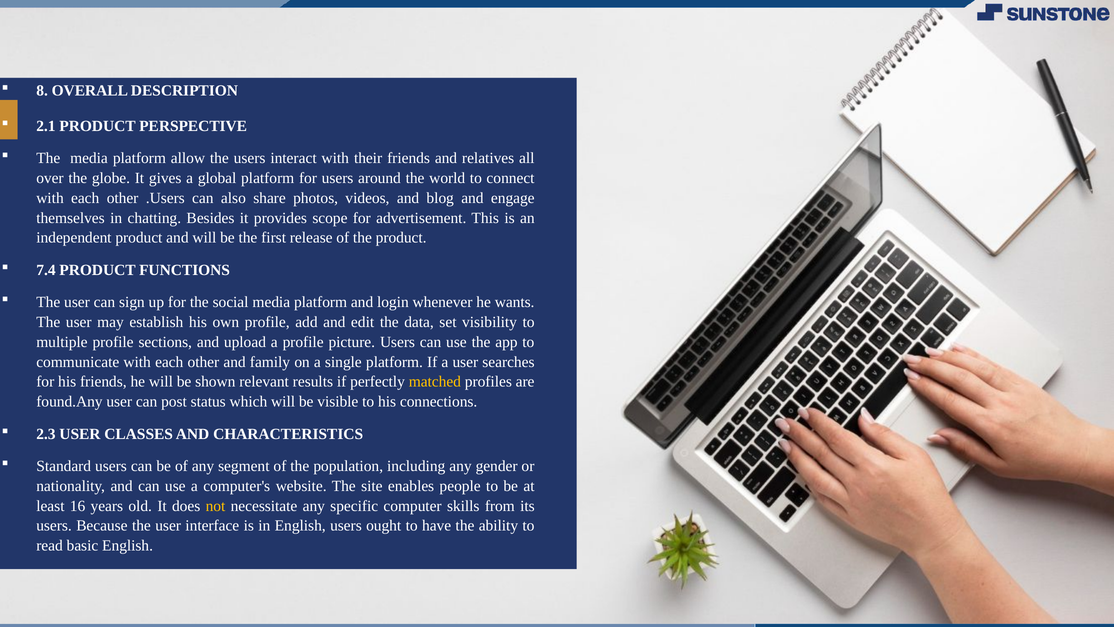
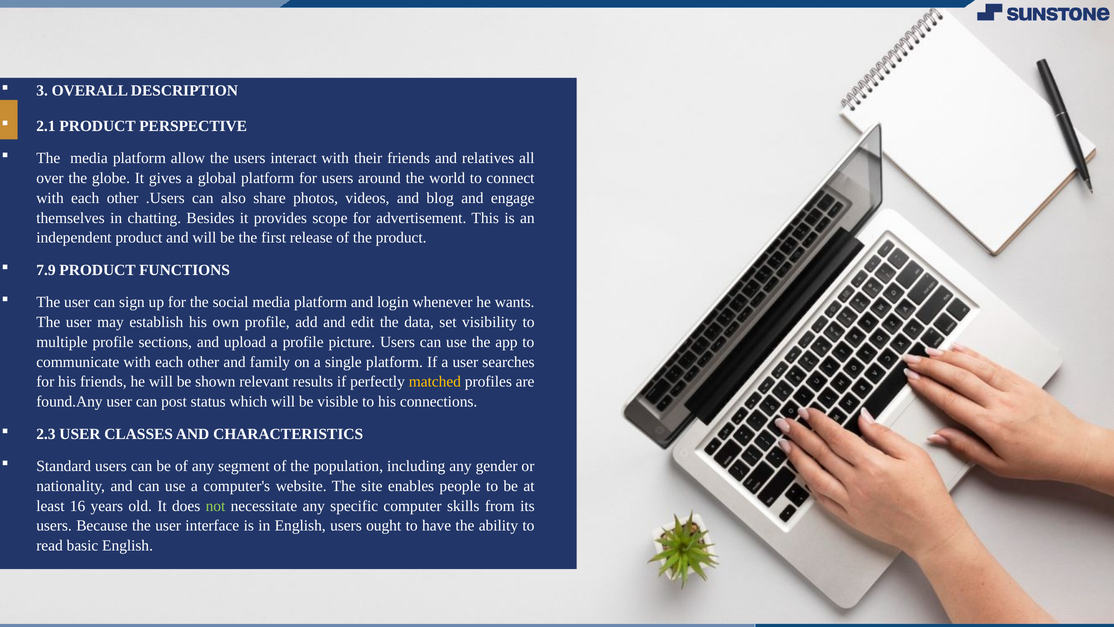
8: 8 -> 3 (42, 91)
7.4: 7.4 -> 7.9 (46, 270)
not colour: yellow -> light green (216, 506)
